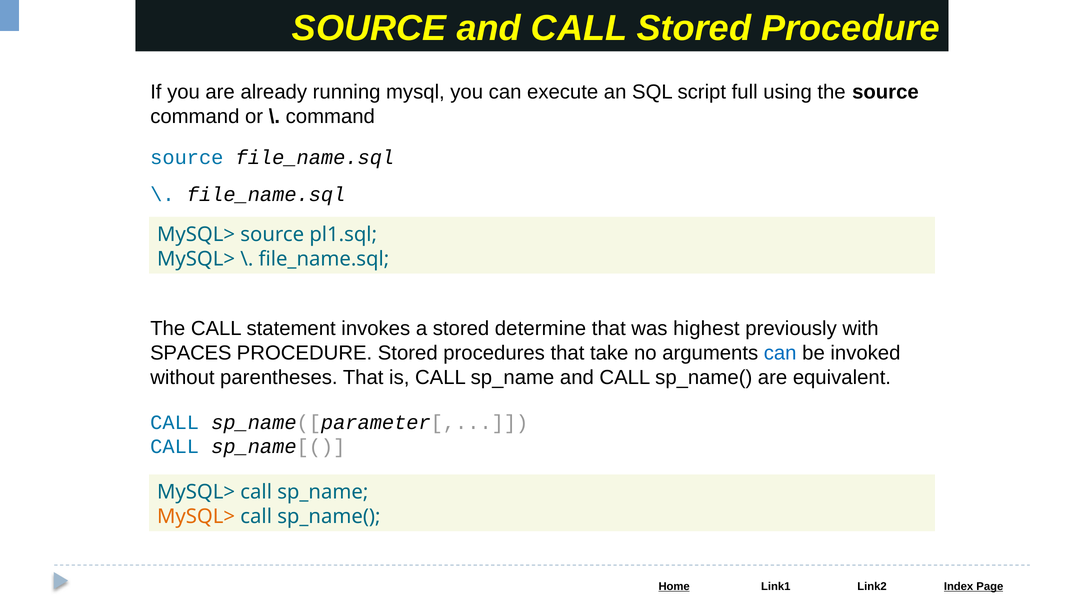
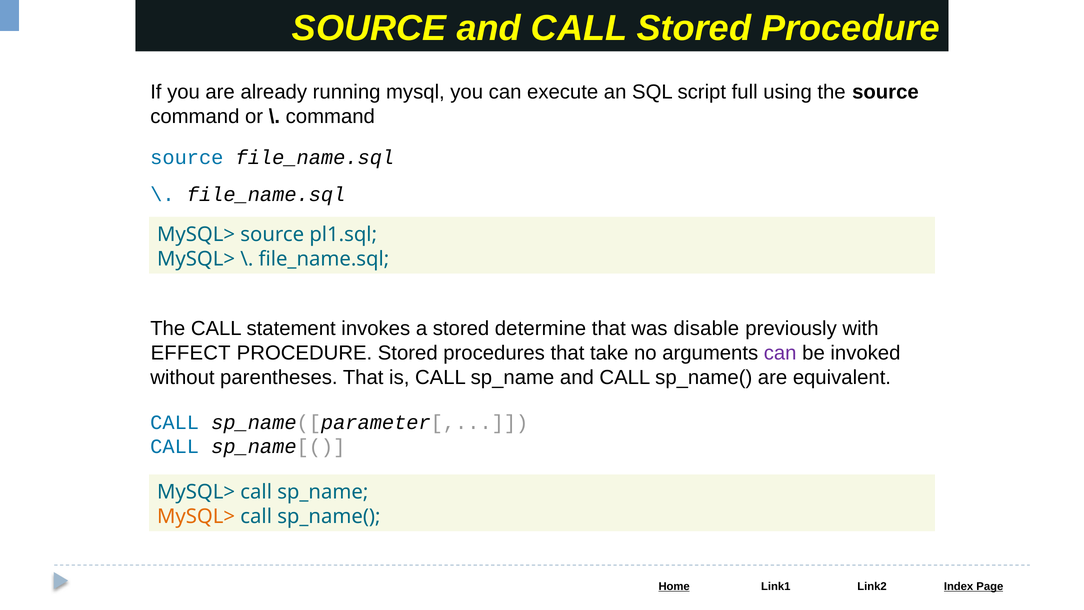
highest: highest -> disable (706, 328)
SPACES: SPACES -> EFFECT (191, 353)
can colour: blue -> purple (780, 353)
